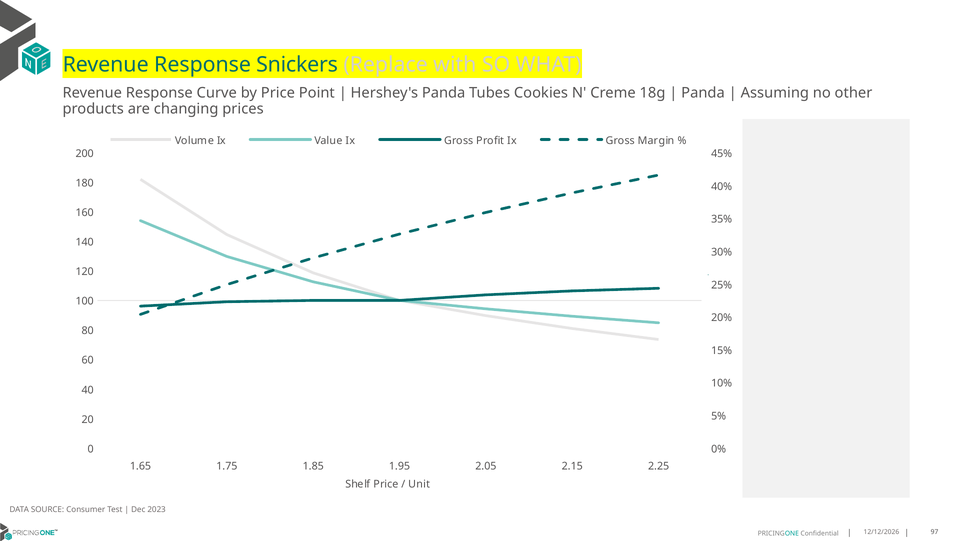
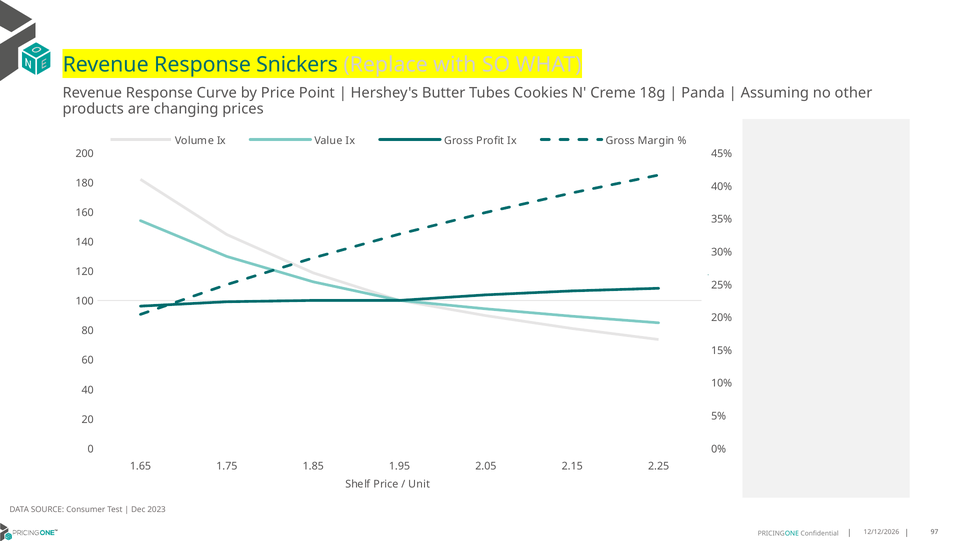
Hershey's Panda: Panda -> Butter (444, 93)
